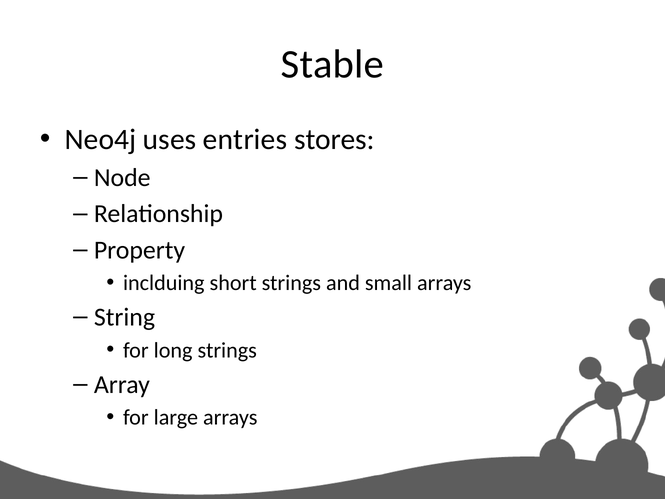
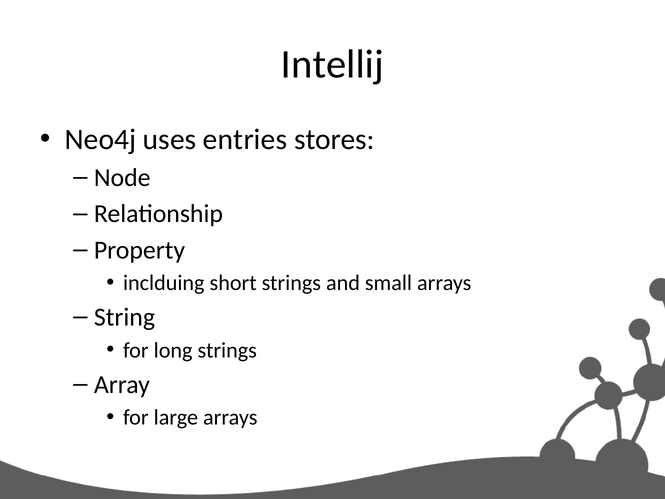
Stable: Stable -> Intellij (332, 64)
